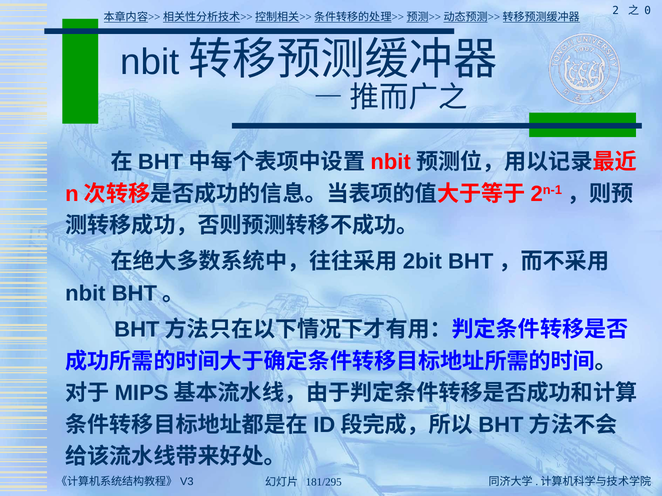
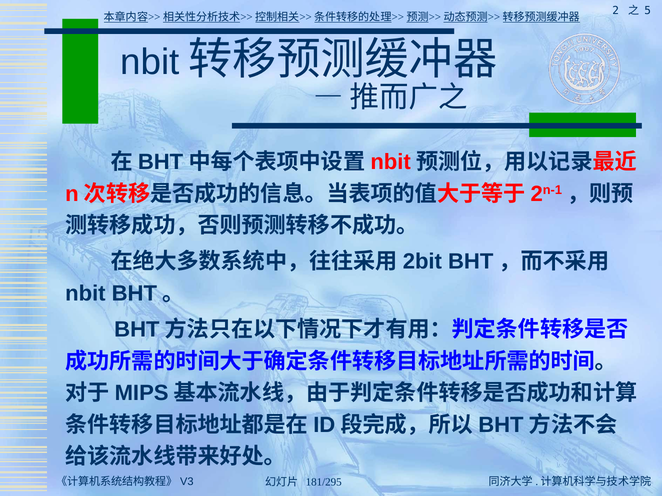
0: 0 -> 5 (648, 11)
